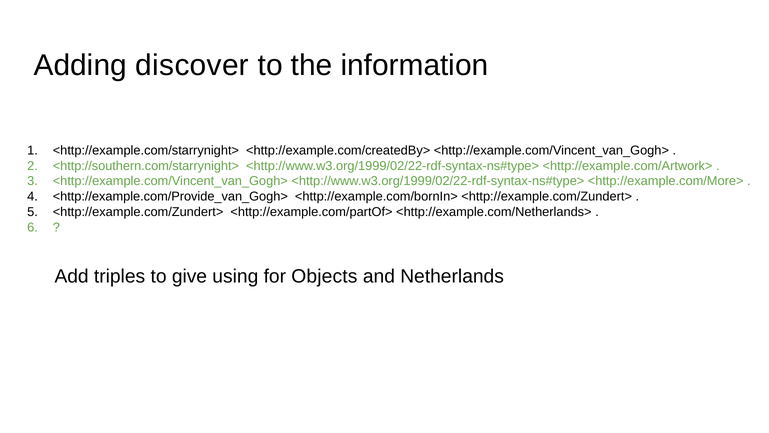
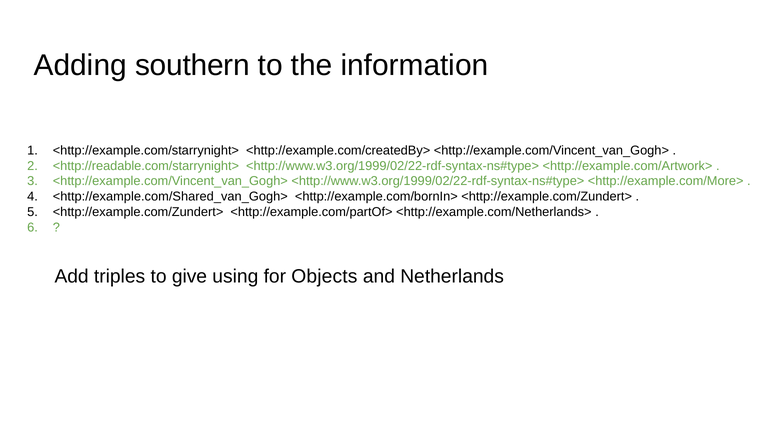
discover: discover -> southern (192, 65)
<http://southern.com/starrynight>: <http://southern.com/starrynight> -> <http://readable.com/starrynight> (146, 166)
<http://example.com/Provide_van_Gogh>: <http://example.com/Provide_van_Gogh> -> <http://example.com/Shared_van_Gogh> (170, 196)
